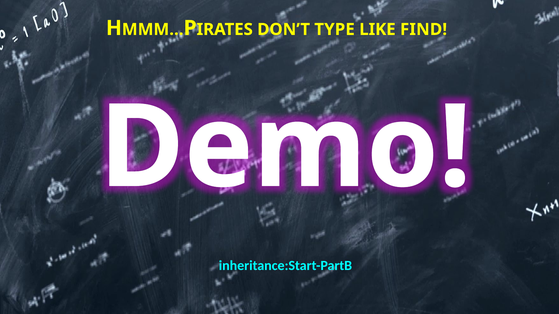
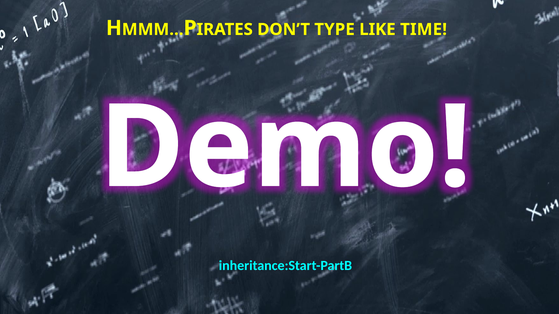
FIND: FIND -> TIME (424, 29)
